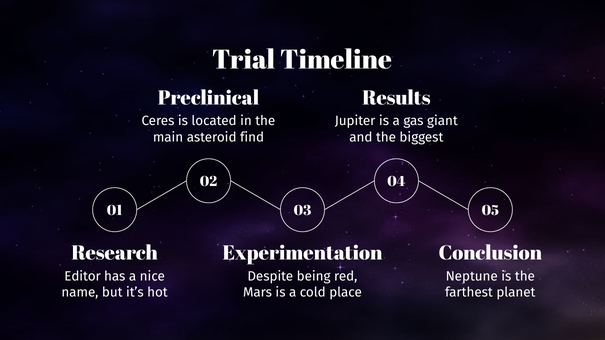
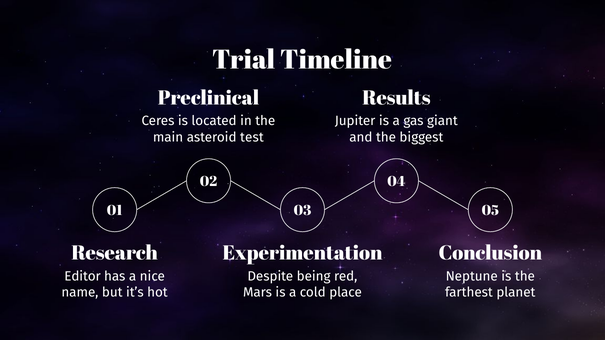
find: find -> test (252, 137)
